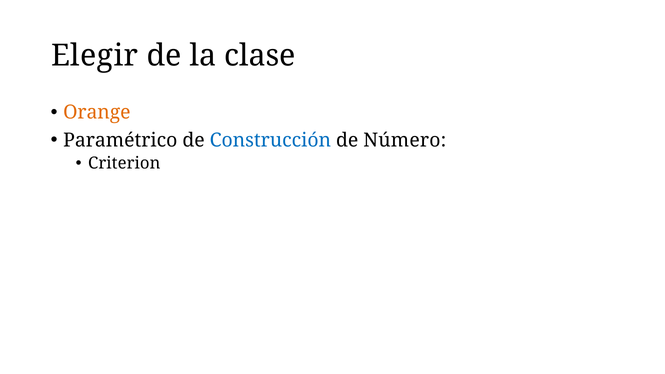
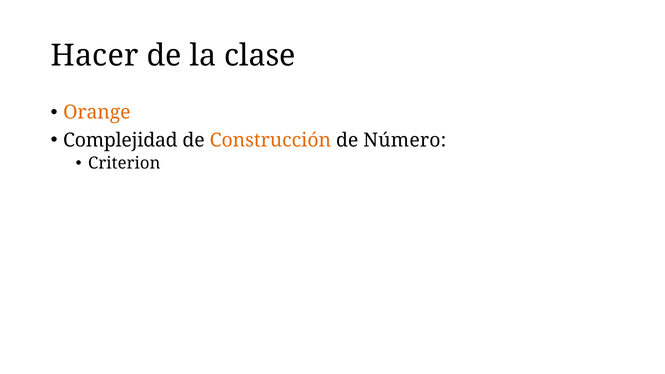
Elegir: Elegir -> Hacer (95, 56)
Paramétrico: Paramétrico -> Complejidad (120, 140)
Construcción colour: blue -> orange (270, 140)
